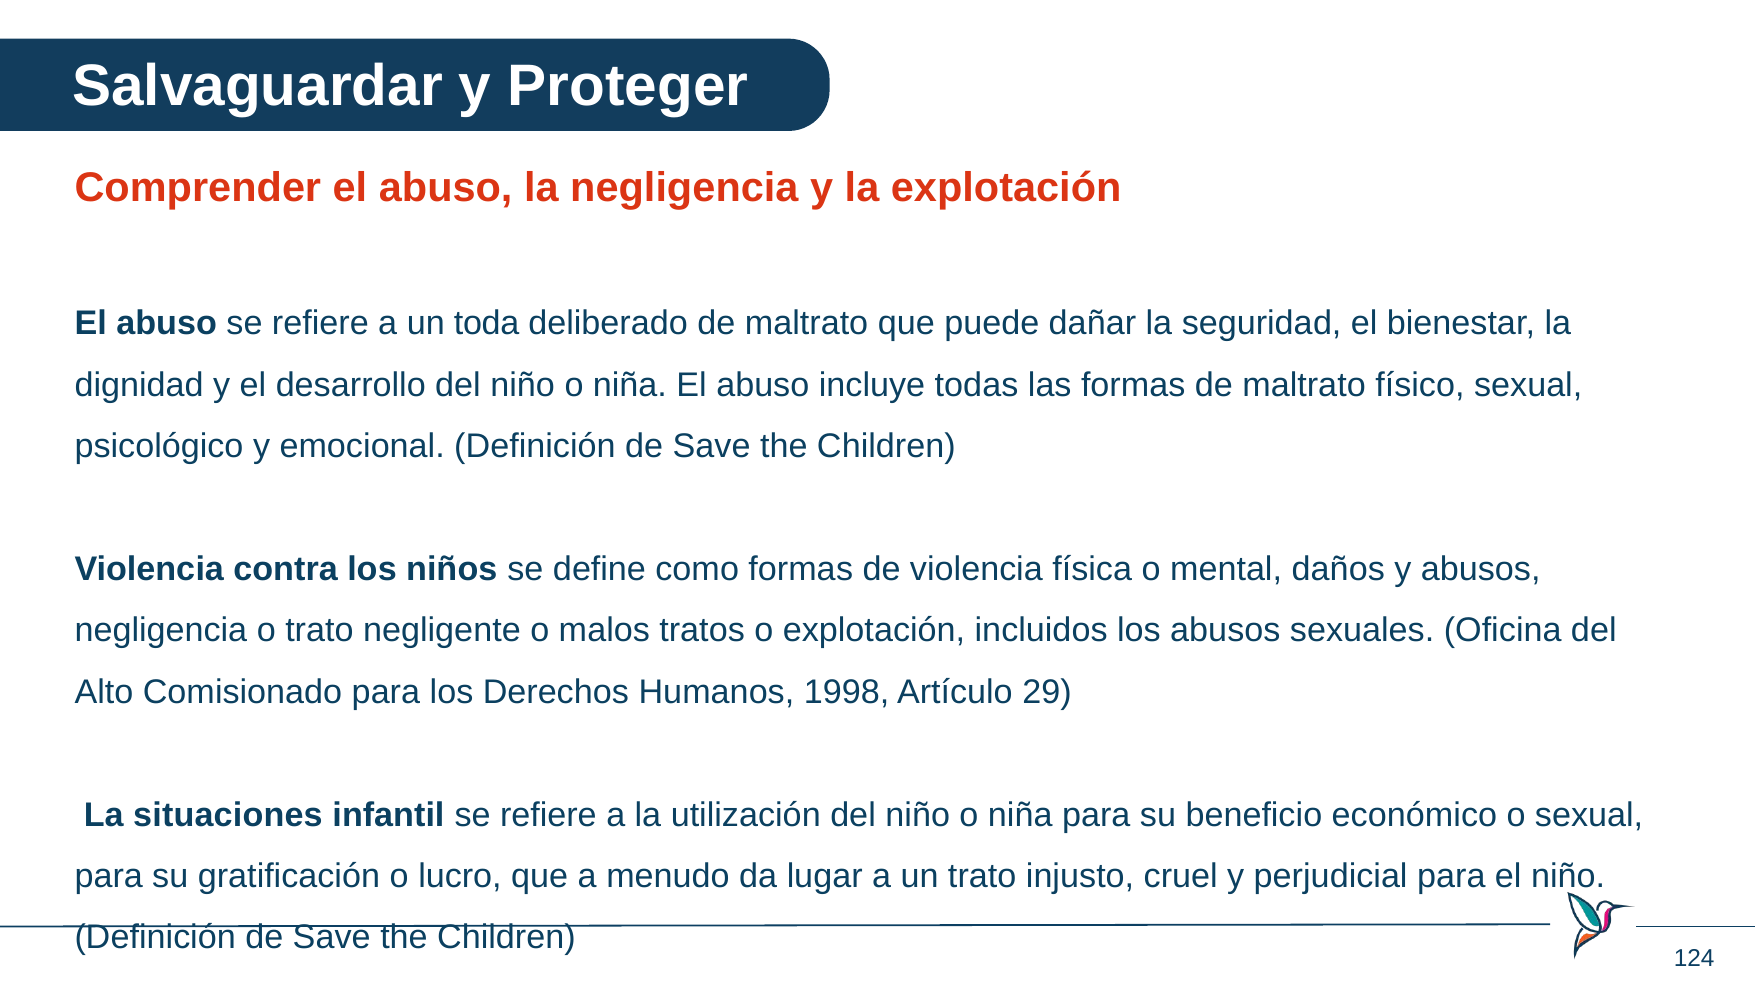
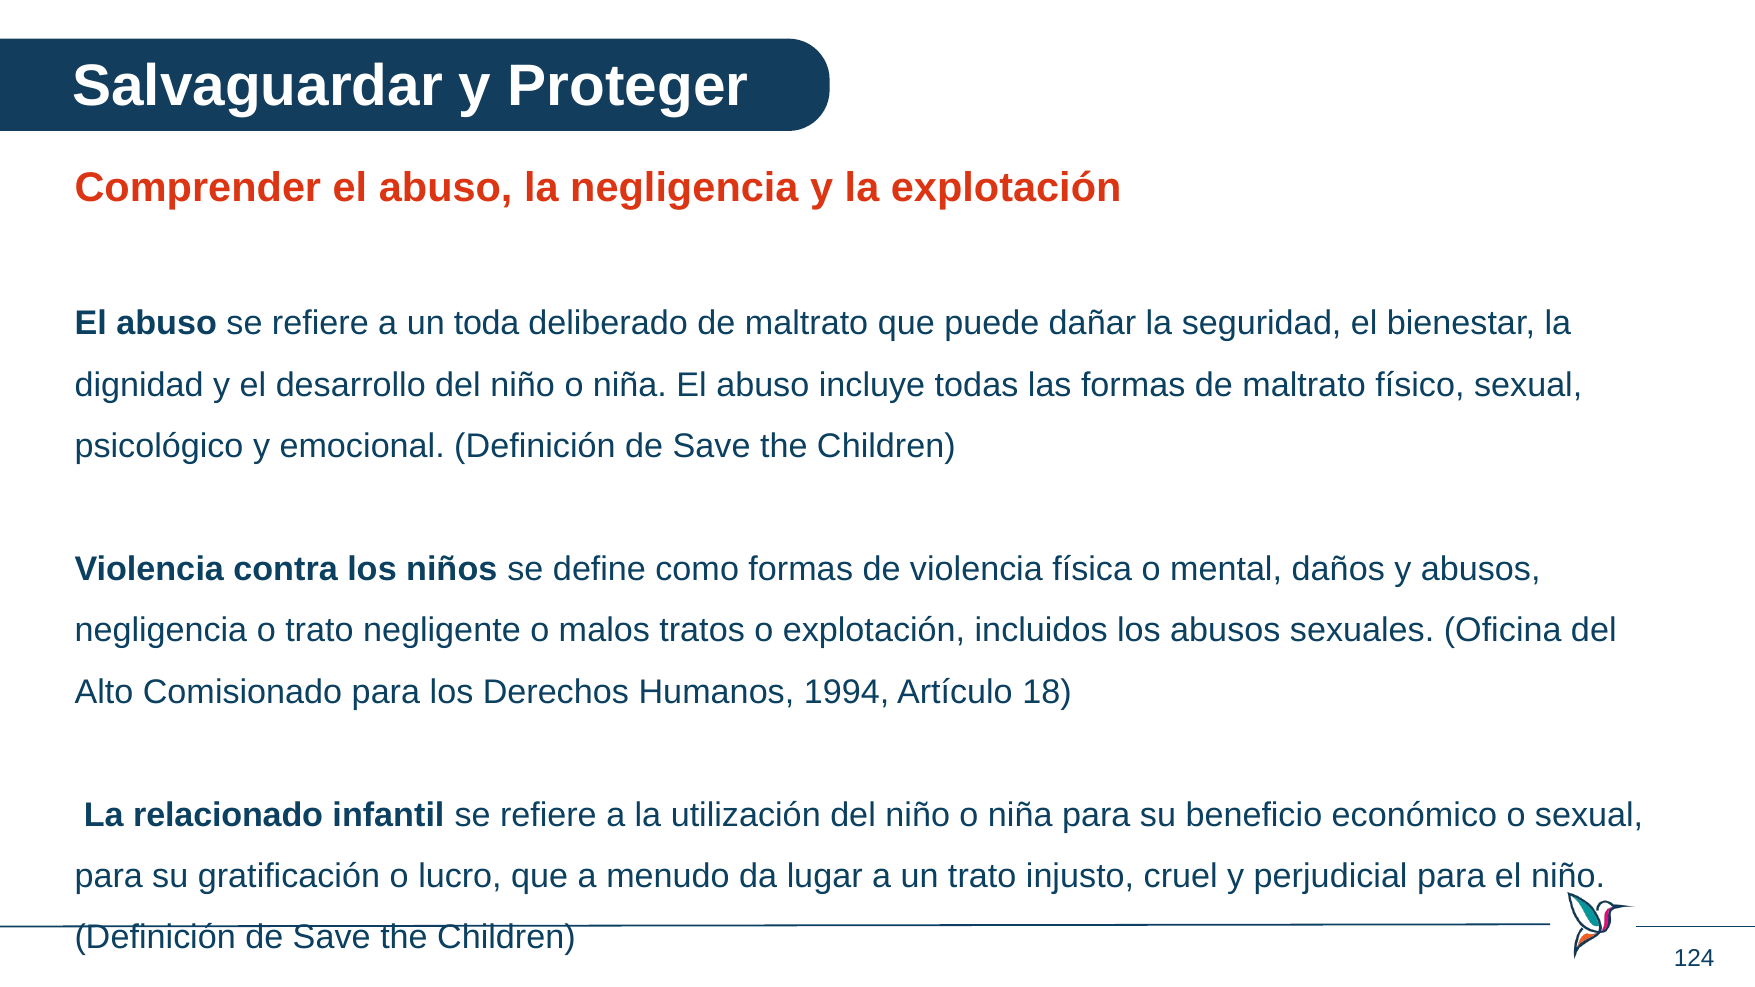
1998: 1998 -> 1994 (847, 692)
29: 29 -> 18 (1047, 692)
situaciones: situaciones -> relacionado (228, 815)
